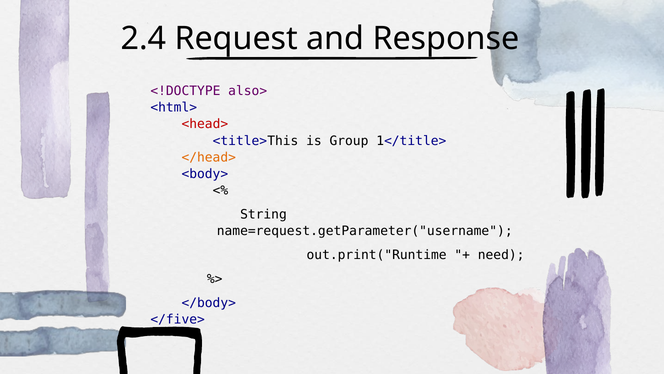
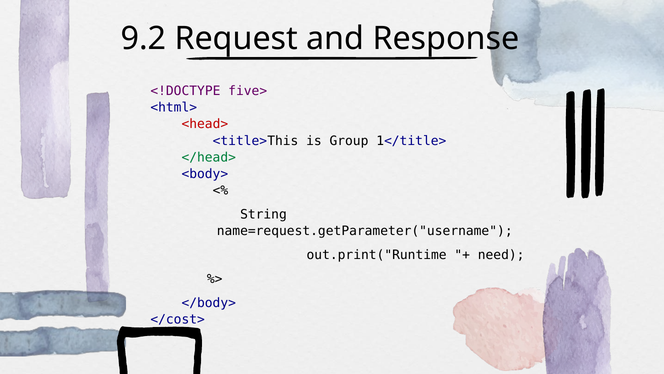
2.4: 2.4 -> 9.2 (143, 39)
also>: also> -> five> (248, 91)
</head> colour: orange -> green (209, 157)
</five>: </five> -> </cost> (178, 319)
